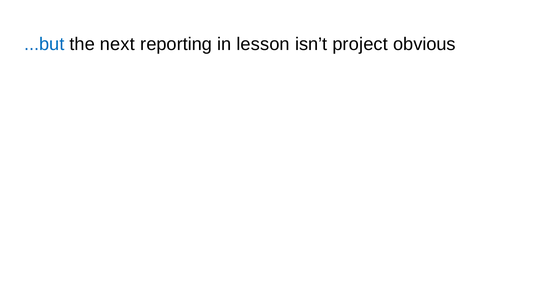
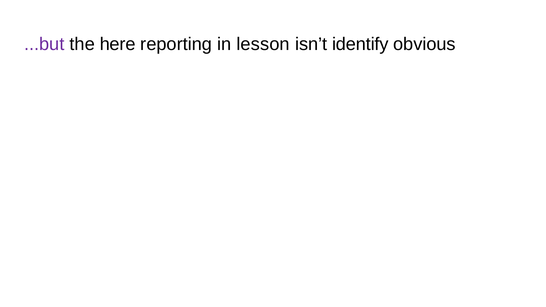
...but colour: blue -> purple (44, 44)
next: next -> here (118, 44)
project: project -> identify (360, 44)
